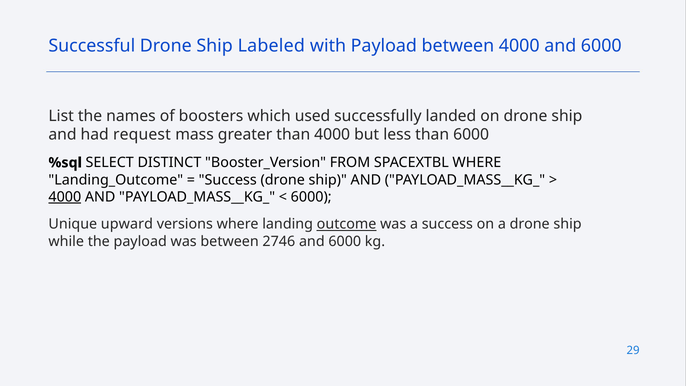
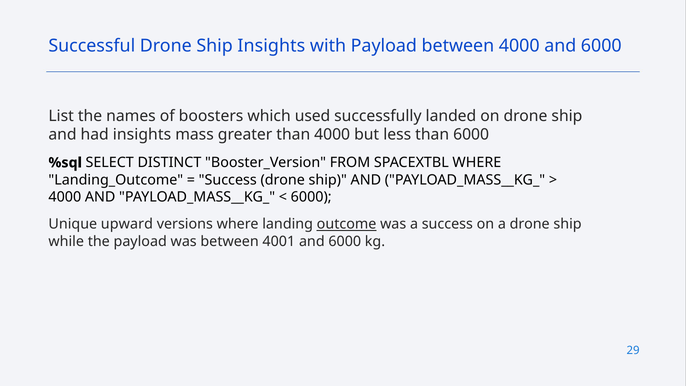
Ship Labeled: Labeled -> Insights (271, 46)
had request: request -> insights (142, 135)
4000 underline: present -> none (65, 197)
2746: 2746 -> 4001 (279, 241)
